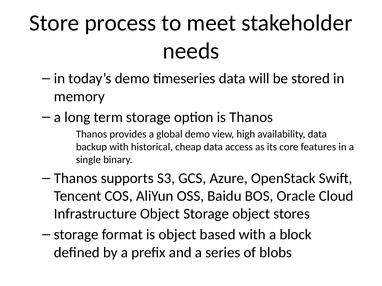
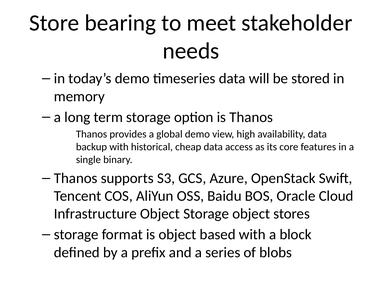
process: process -> bearing (120, 23)
